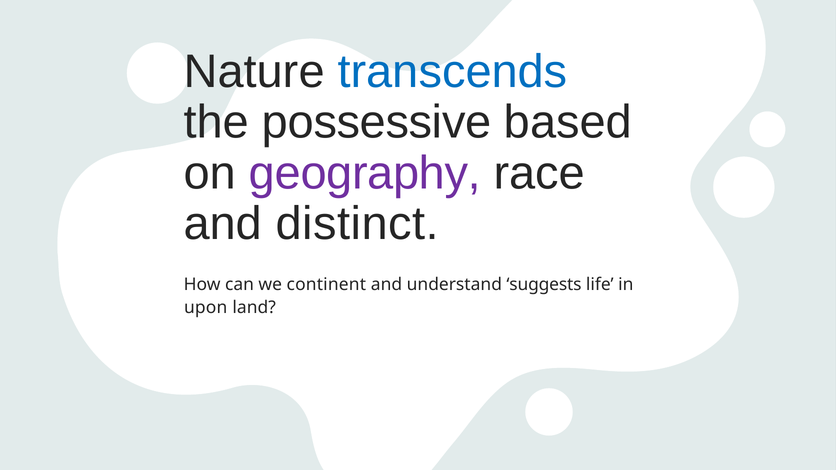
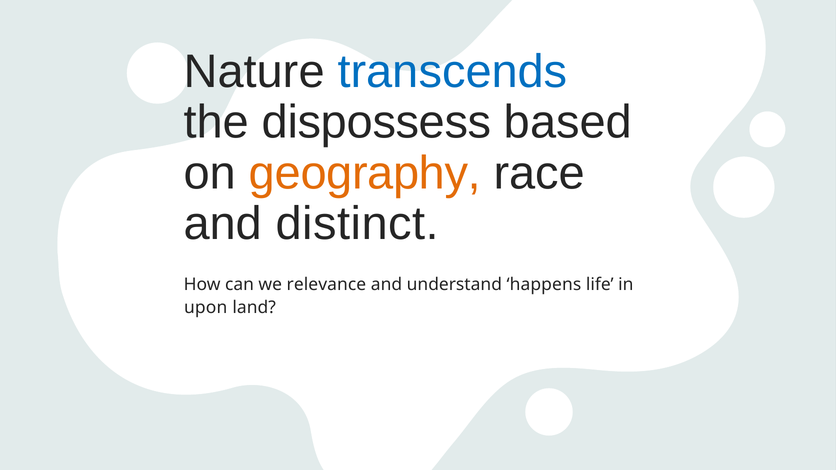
possessive: possessive -> dispossess (377, 123)
geography colour: purple -> orange (365, 173)
continent: continent -> relevance (326, 284)
suggests: suggests -> happens (544, 284)
